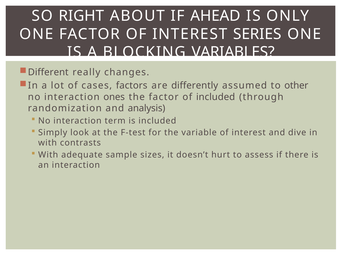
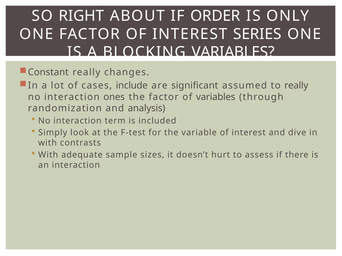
AHEAD: AHEAD -> ORDER (215, 16)
Different: Different -> Constant (48, 72)
factors: factors -> include (132, 86)
differently: differently -> significant (195, 86)
to other: other -> really (296, 86)
of included: included -> variables (216, 97)
